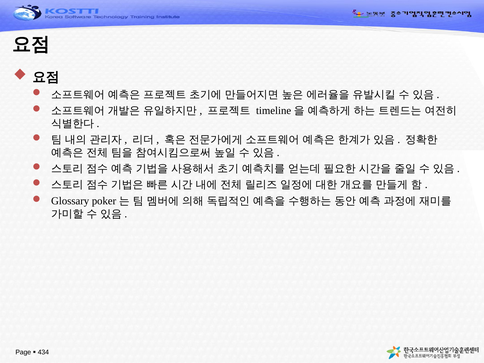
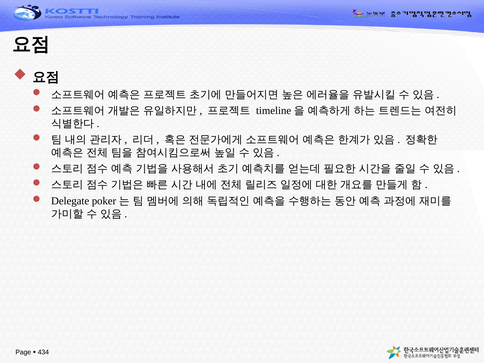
Glossary: Glossary -> Delegate (70, 201)
